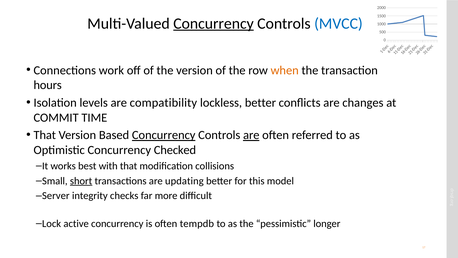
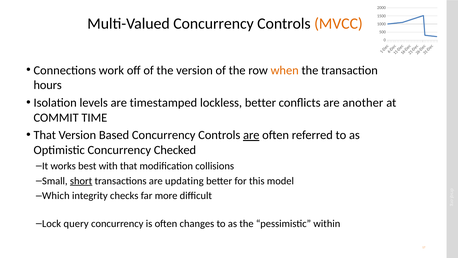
Concurrency underline: present -> none (214, 23)
MVCC colour: blue -> orange (338, 23)
compatibility: compatibility -> timestamped (163, 103)
changes: changes -> another (363, 103)
Concurrency underline: present -> none (164, 135)
Server: Server -> Which (56, 196)
active: active -> query (76, 223)
tempdb: tempdb -> changes (197, 223)
longer: longer -> within (327, 223)
